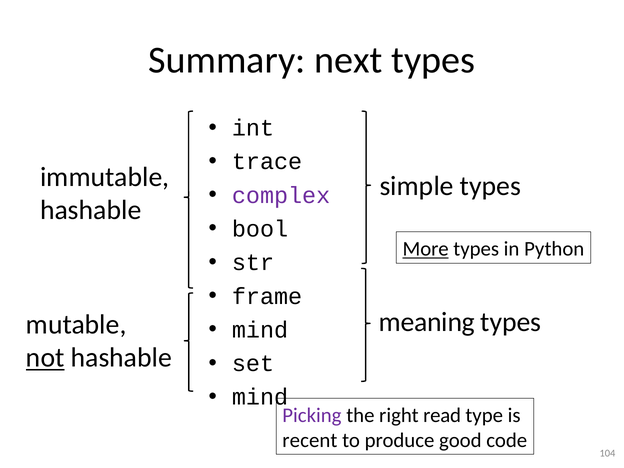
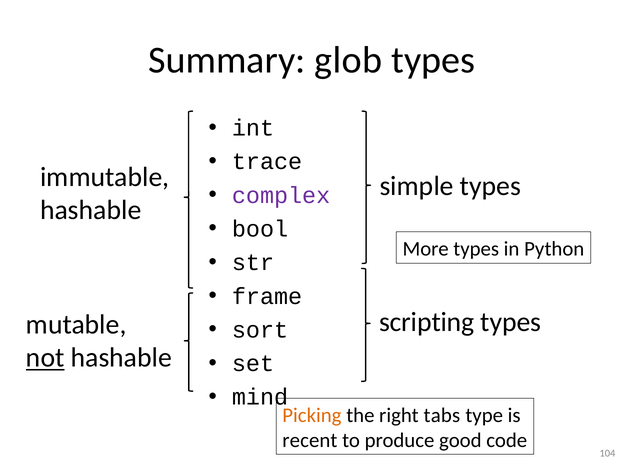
next: next -> glob (348, 60)
More underline: present -> none (426, 249)
meaning: meaning -> scripting (427, 322)
mind: mind -> sort (260, 330)
Picking colour: purple -> orange (312, 415)
read: read -> tabs (442, 415)
